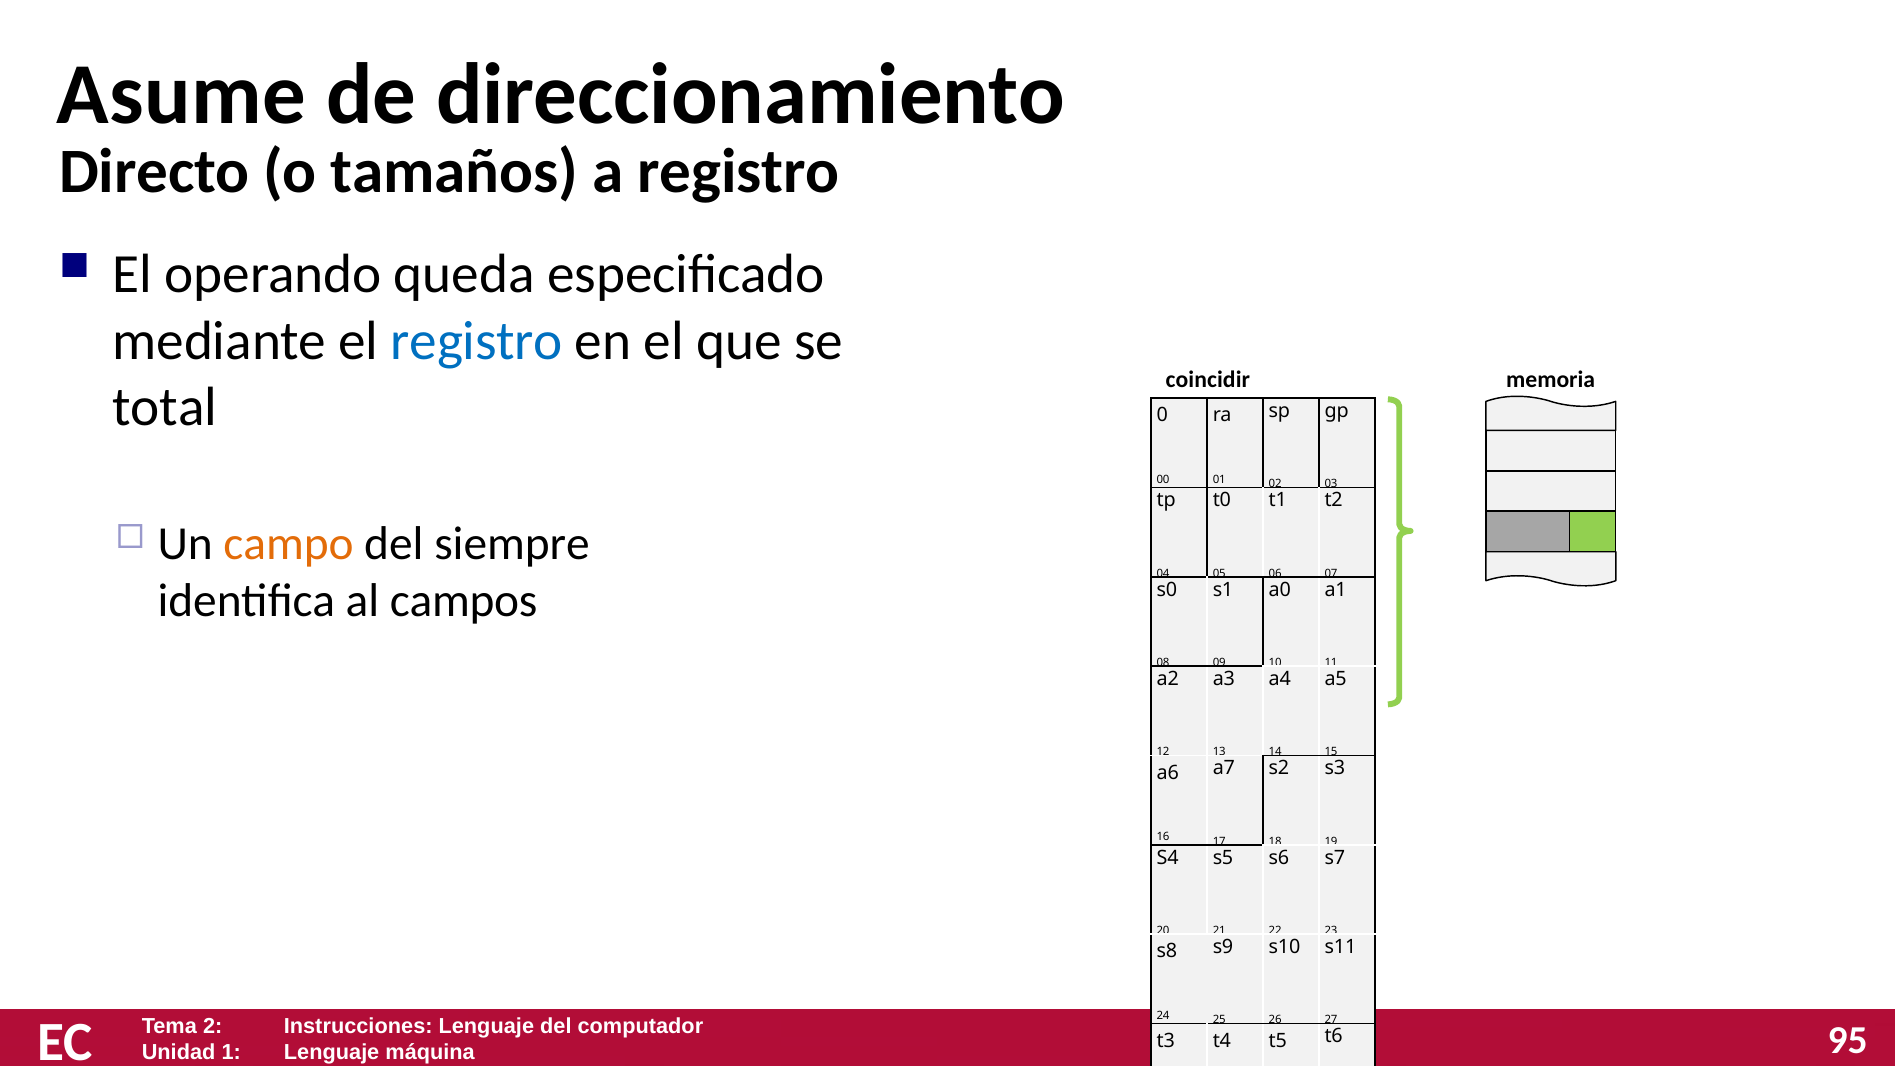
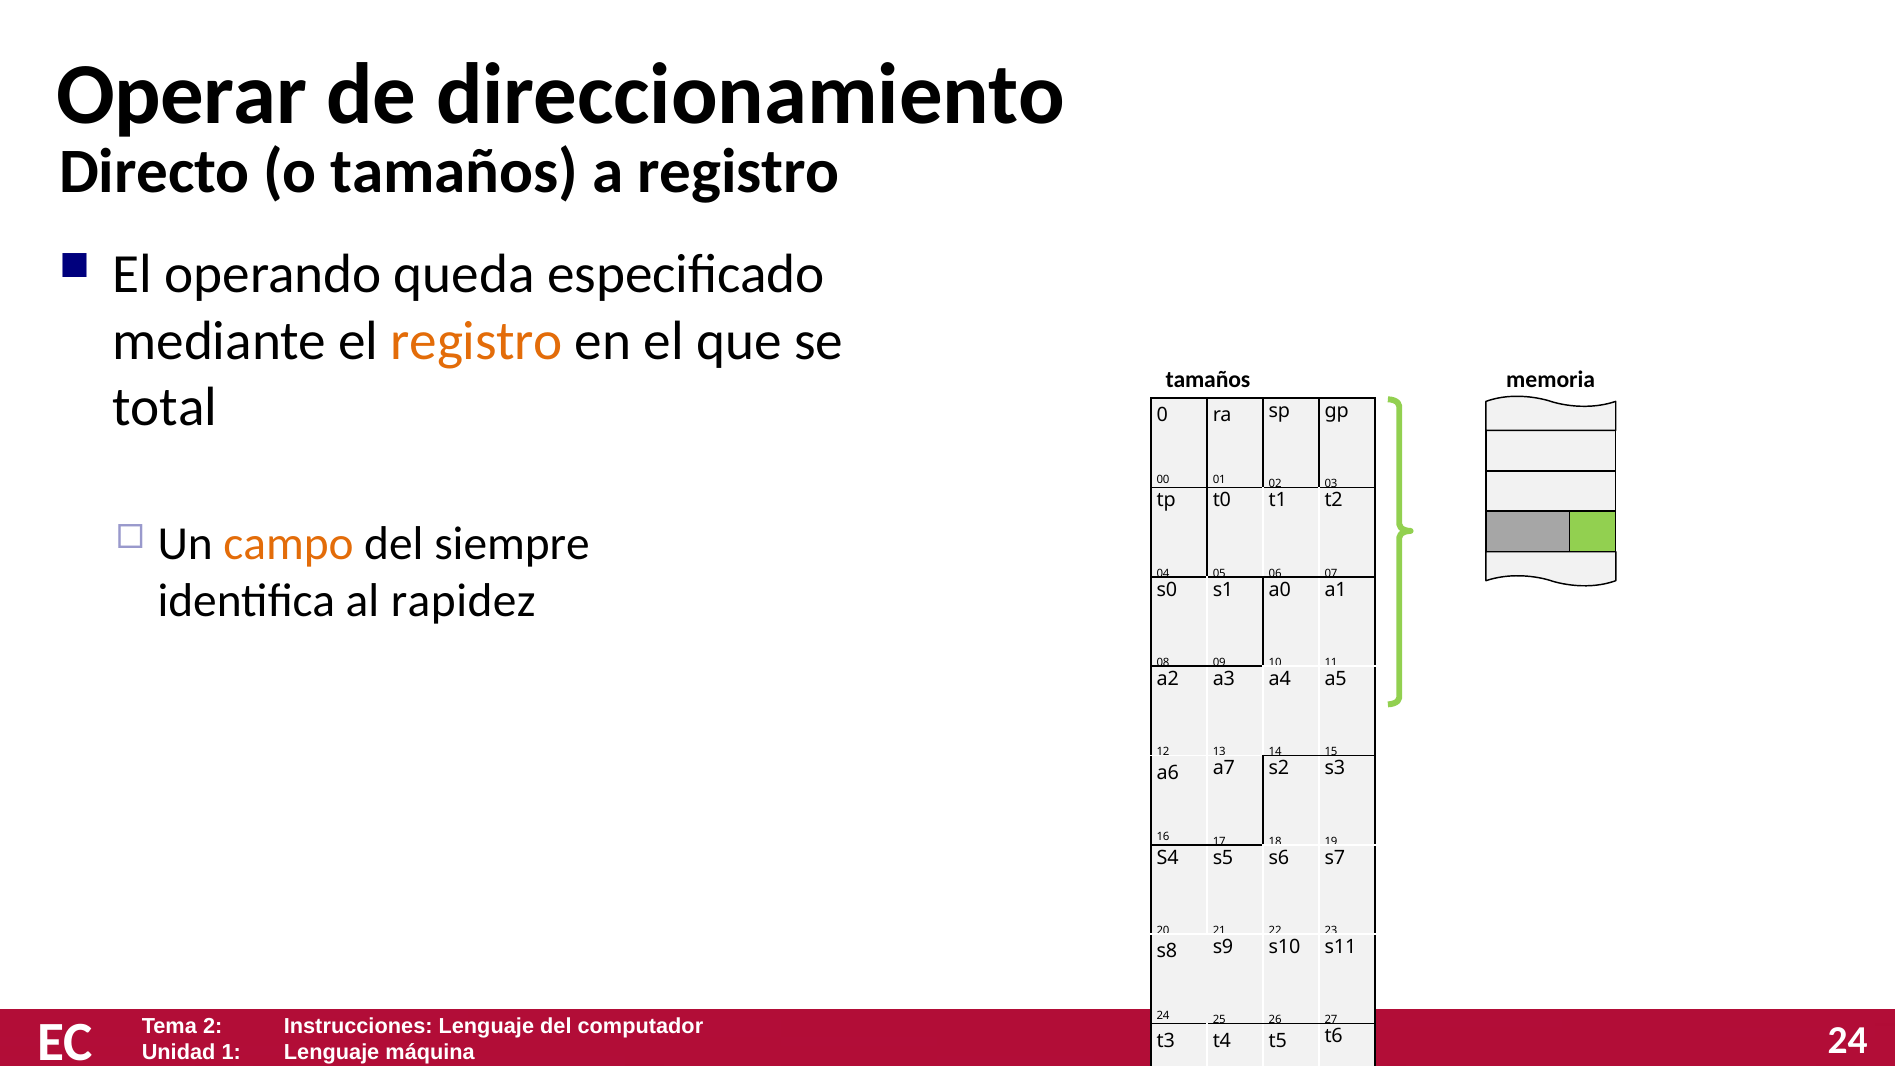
Asume: Asume -> Operar (182, 94)
registro colour: blue -> orange (477, 341)
coincidir: coincidir -> tamaños (1208, 380)
campos: campos -> rapidez (463, 601)
95: 95 -> 24 (1848, 1040)
